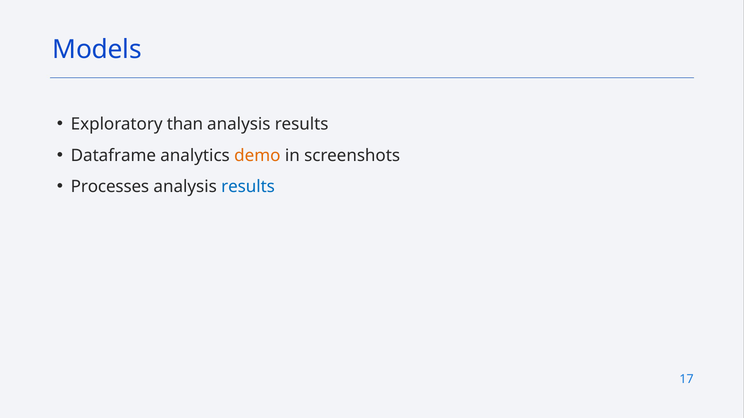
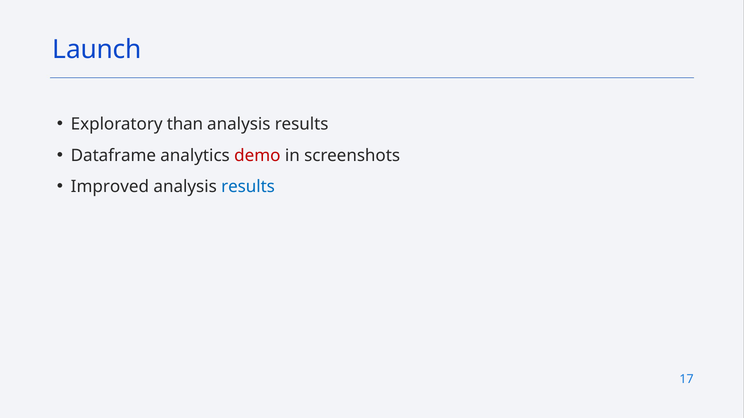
Models: Models -> Launch (97, 50)
demo colour: orange -> red (257, 156)
Processes: Processes -> Improved (110, 187)
